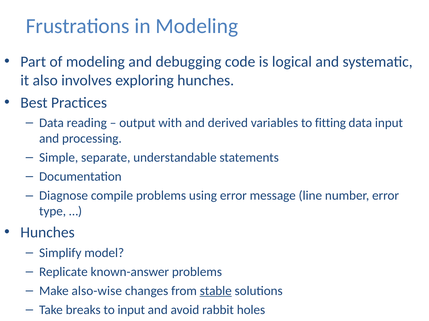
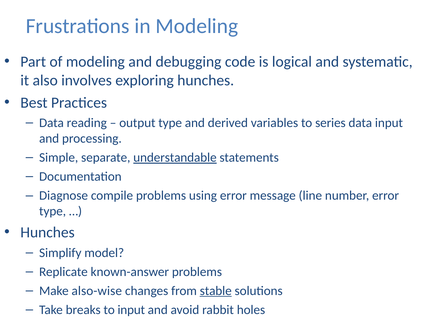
output with: with -> type (170, 123)
fitting: fitting -> series (330, 123)
understandable underline: none -> present (175, 158)
